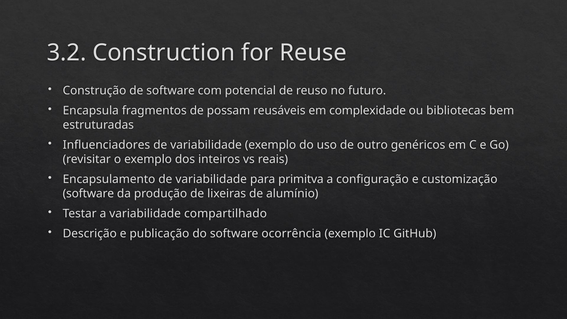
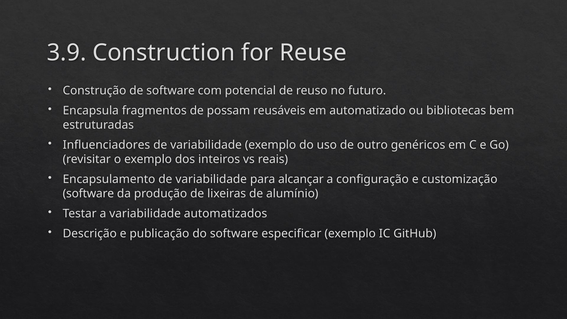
3.2: 3.2 -> 3.9 (67, 53)
complexidade: complexidade -> automatizado (368, 111)
primitva: primitva -> alcançar (301, 179)
compartilhado: compartilhado -> automatizados (226, 214)
ocorrência: ocorrência -> especificar (291, 234)
